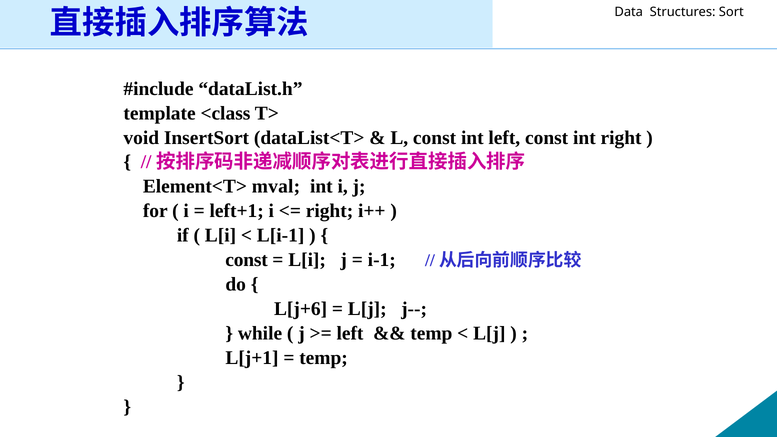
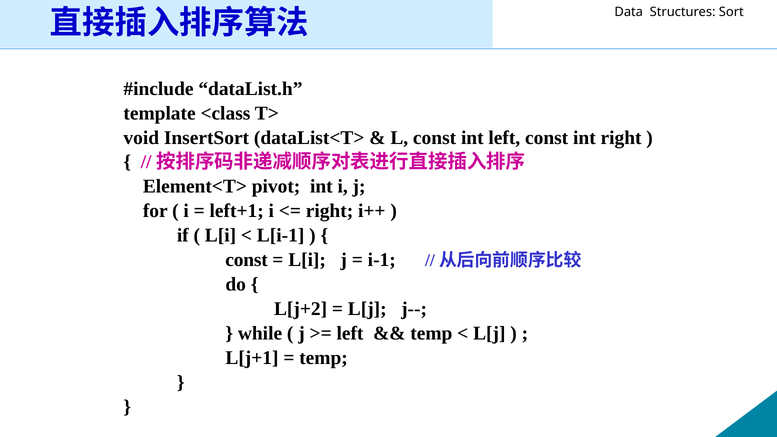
mval: mval -> pivot (276, 187)
L[j+6: L[j+6 -> L[j+2 (301, 309)
